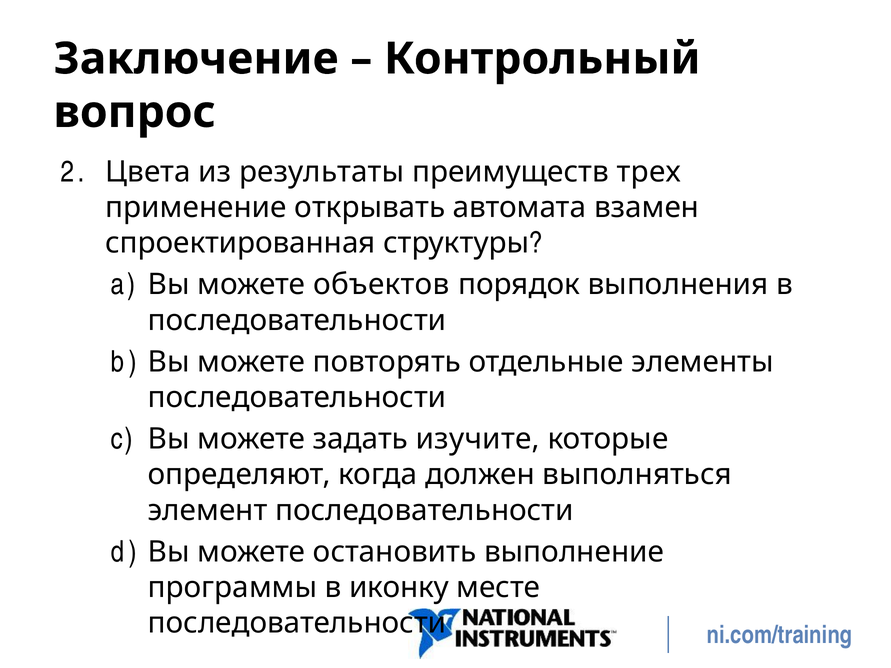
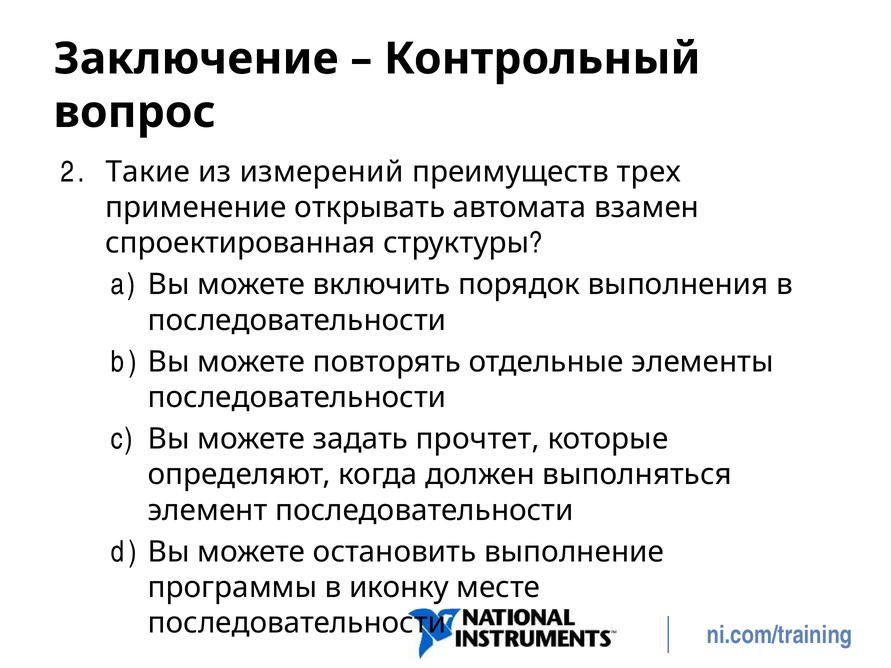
Цвета: Цвета -> Такие (148, 172)
результаты: результаты -> измерений (322, 172)
объектов: объектов -> включить (382, 285)
изучите: изучите -> прочтет (478, 439)
